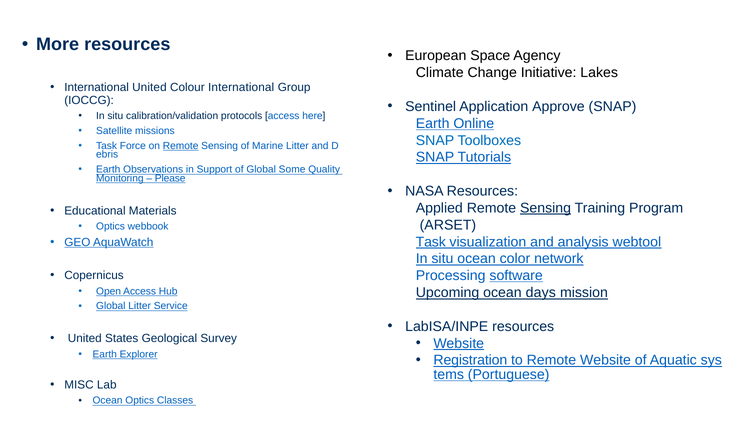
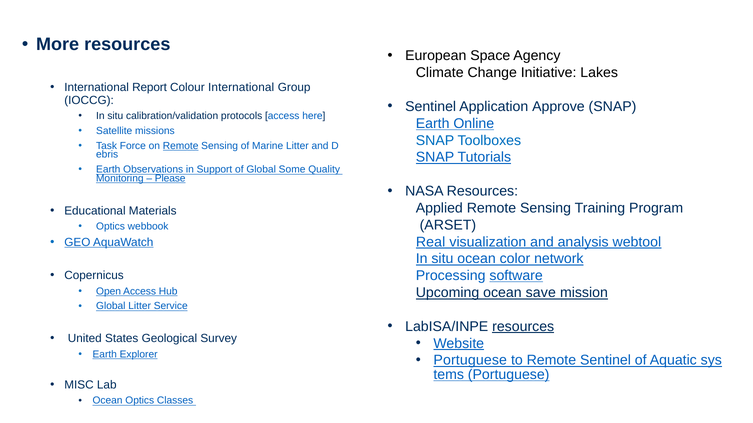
International United: United -> Report (150, 88)
Sensing underline: present -> none (546, 208)
Task: Task -> Real (431, 242)
days: days -> save (541, 293)
resources underline: none -> present (523, 327)
Registration: Registration -> Portuguese (470, 361)
Remote Website: Website -> Sentinel (605, 361)
